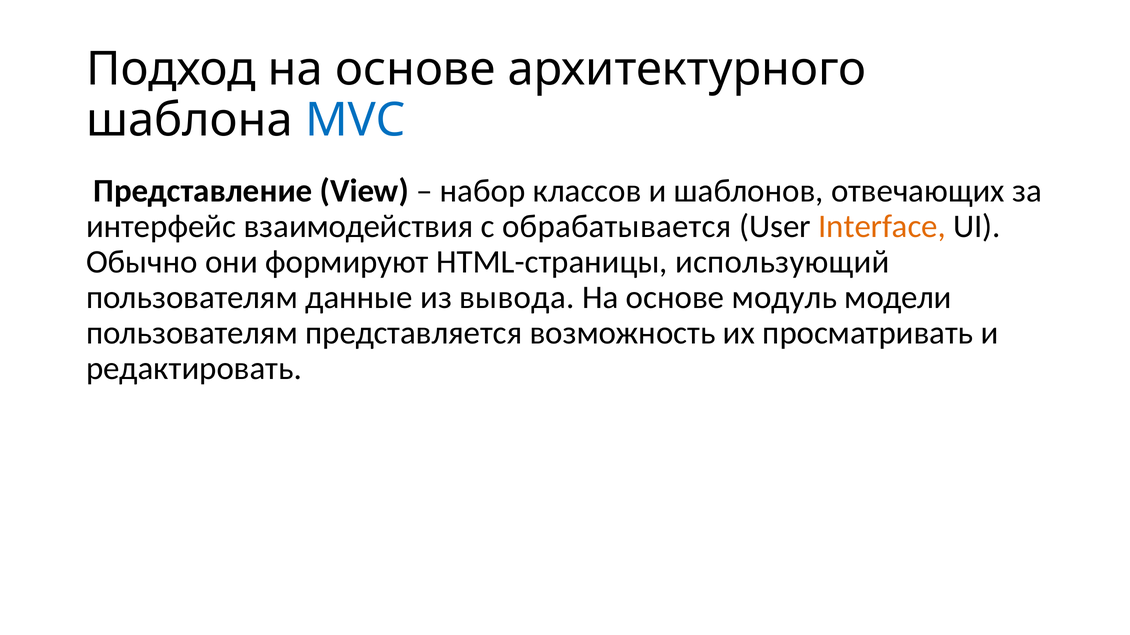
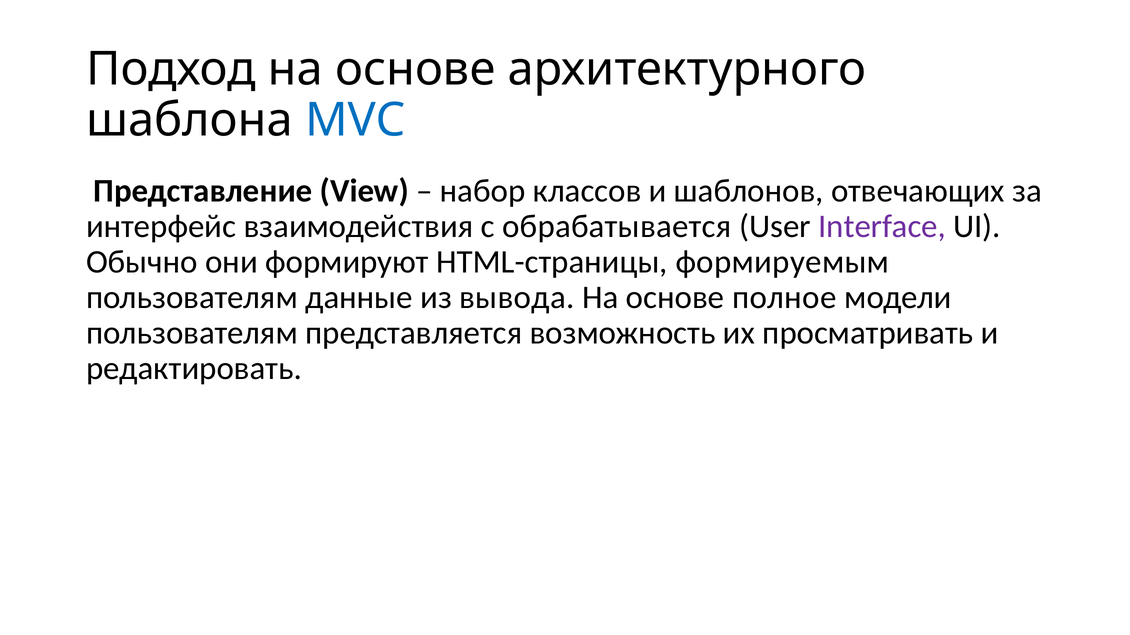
Interface colour: orange -> purple (882, 227)
использующий: использующий -> формируемым (782, 262)
модуль: модуль -> полное (784, 298)
